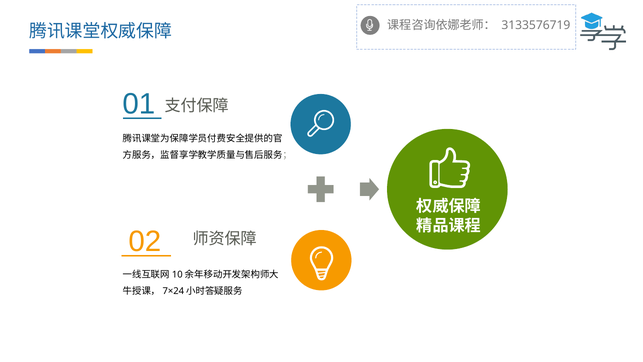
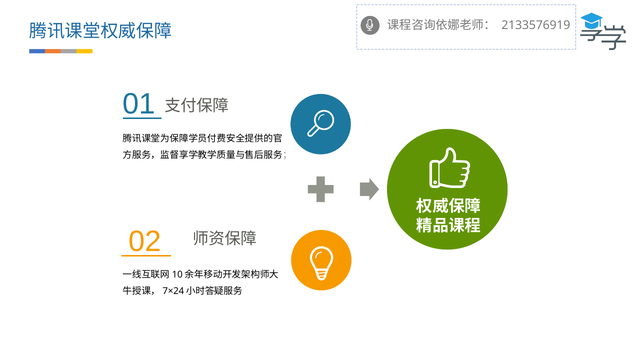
3133576719: 3133576719 -> 2133576919 (536, 25)
